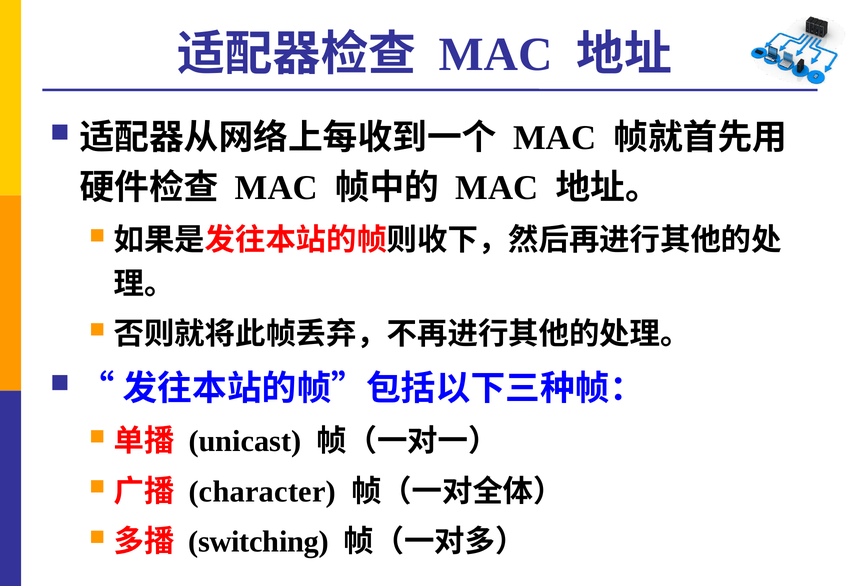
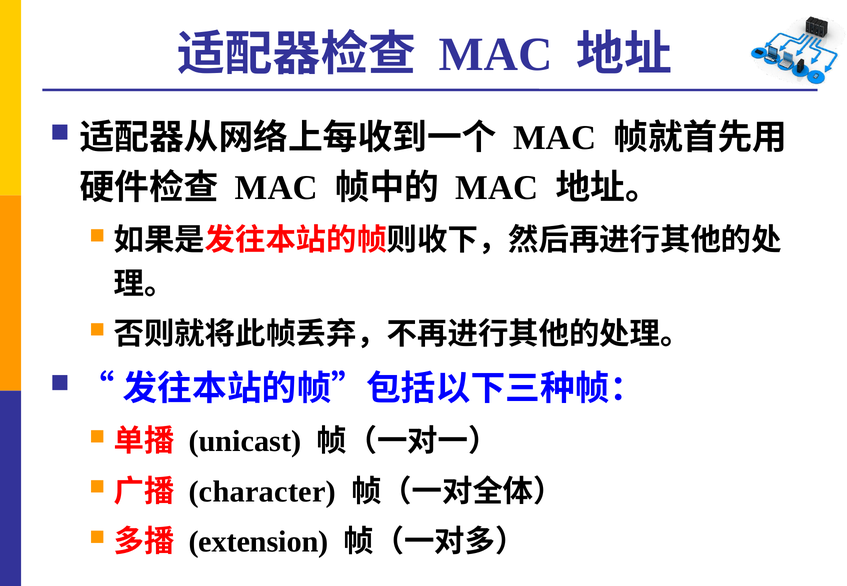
switching: switching -> extension (258, 542)
